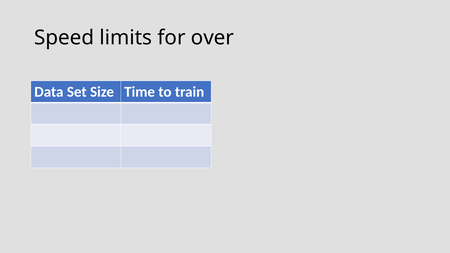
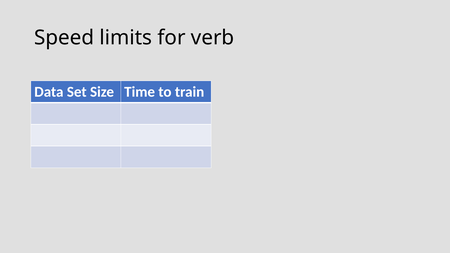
over: over -> verb (213, 38)
